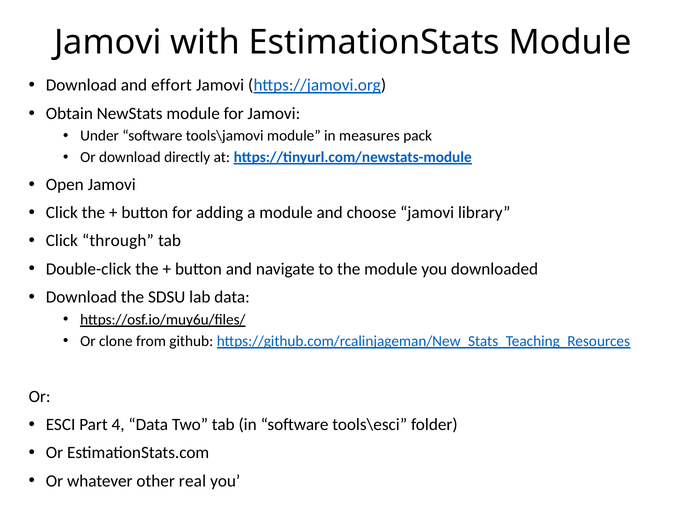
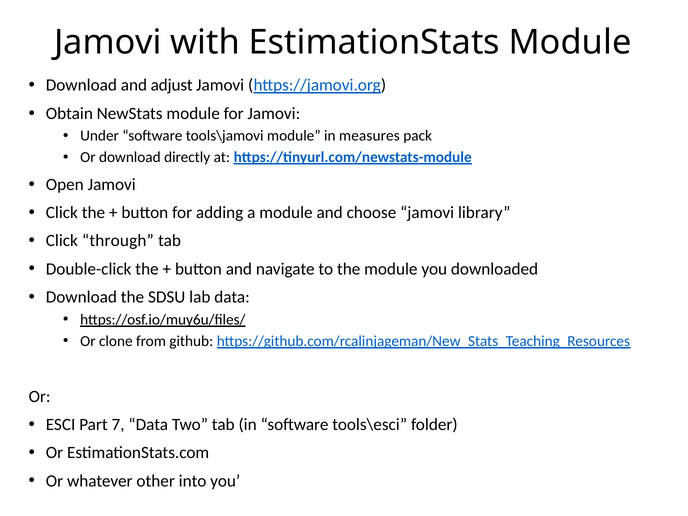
effort: effort -> adjust (172, 85)
4: 4 -> 7 (118, 425)
real: real -> into (193, 481)
